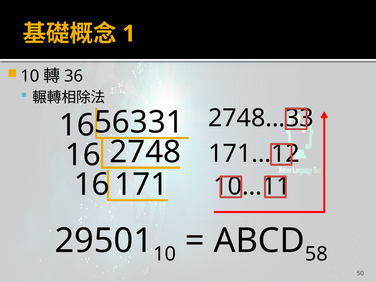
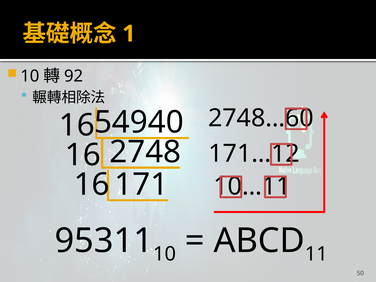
36: 36 -> 92 (74, 76)
2748…33: 2748…33 -> 2748…60 (261, 118)
56331: 56331 -> 54940 (139, 122)
29501: 29501 -> 95311 (104, 241)
58: 58 -> 11 (316, 254)
